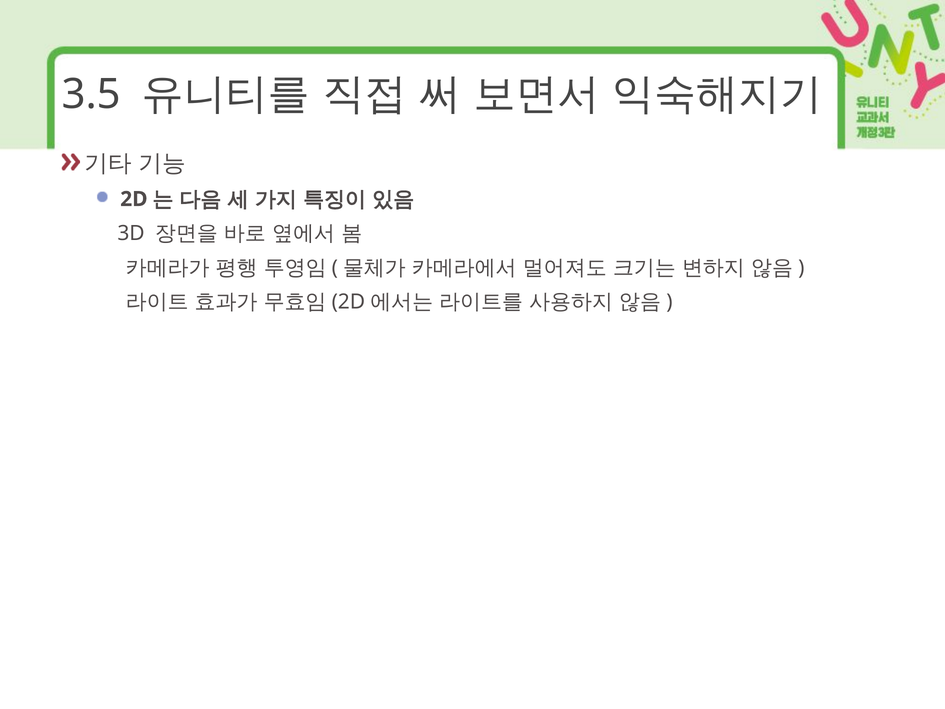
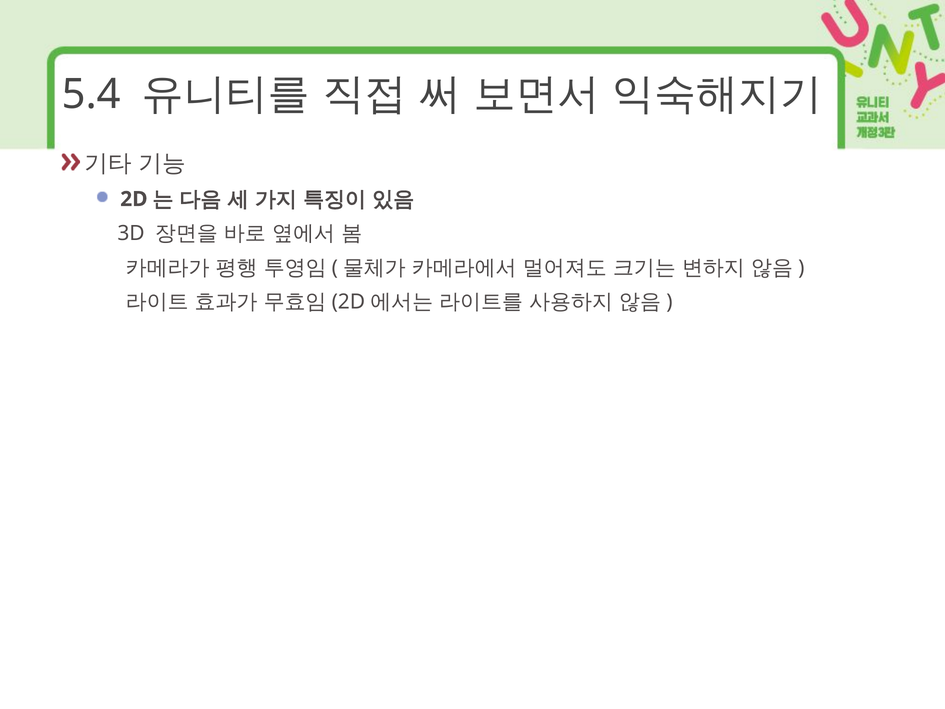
3.5: 3.5 -> 5.4 (91, 95)
